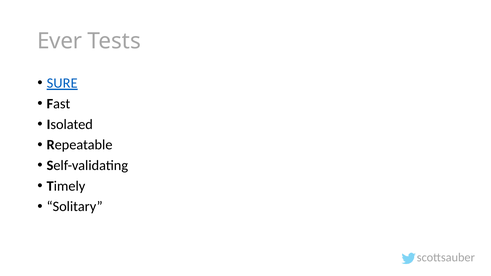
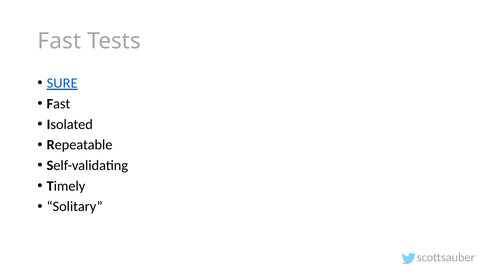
Ever: Ever -> Fast (59, 41)
